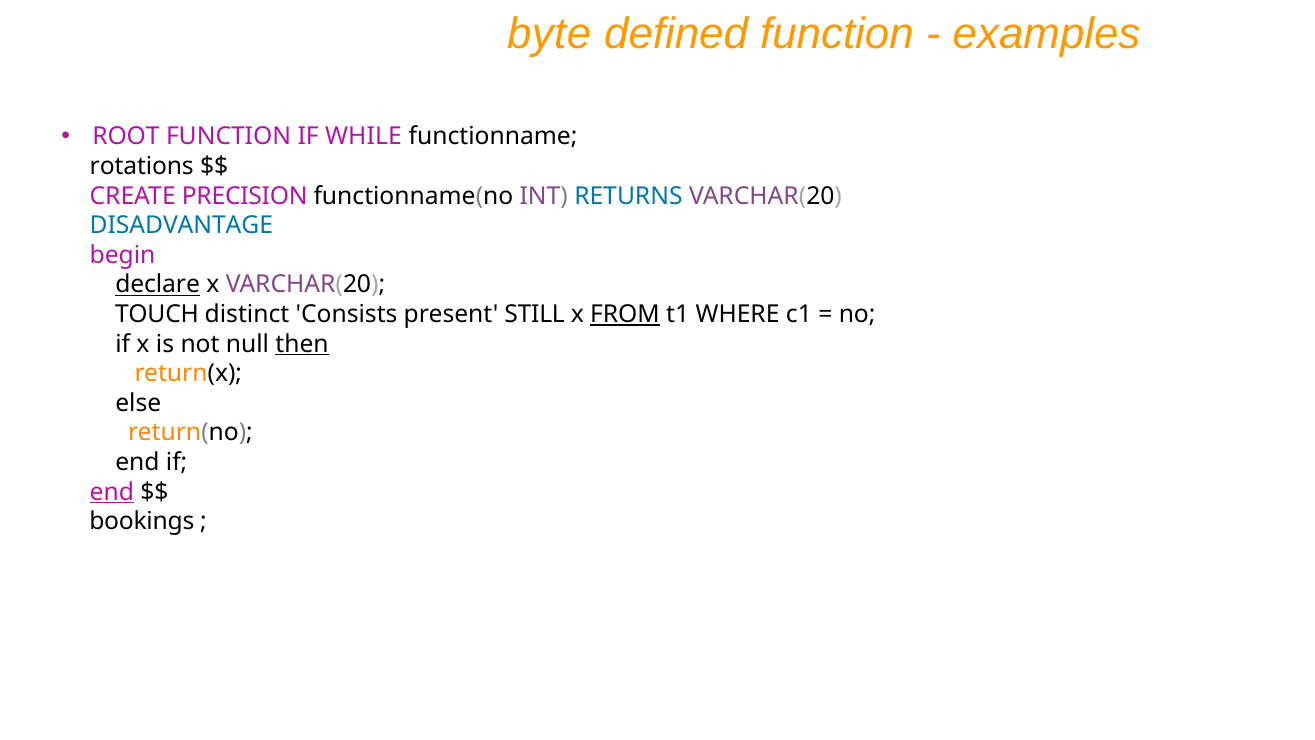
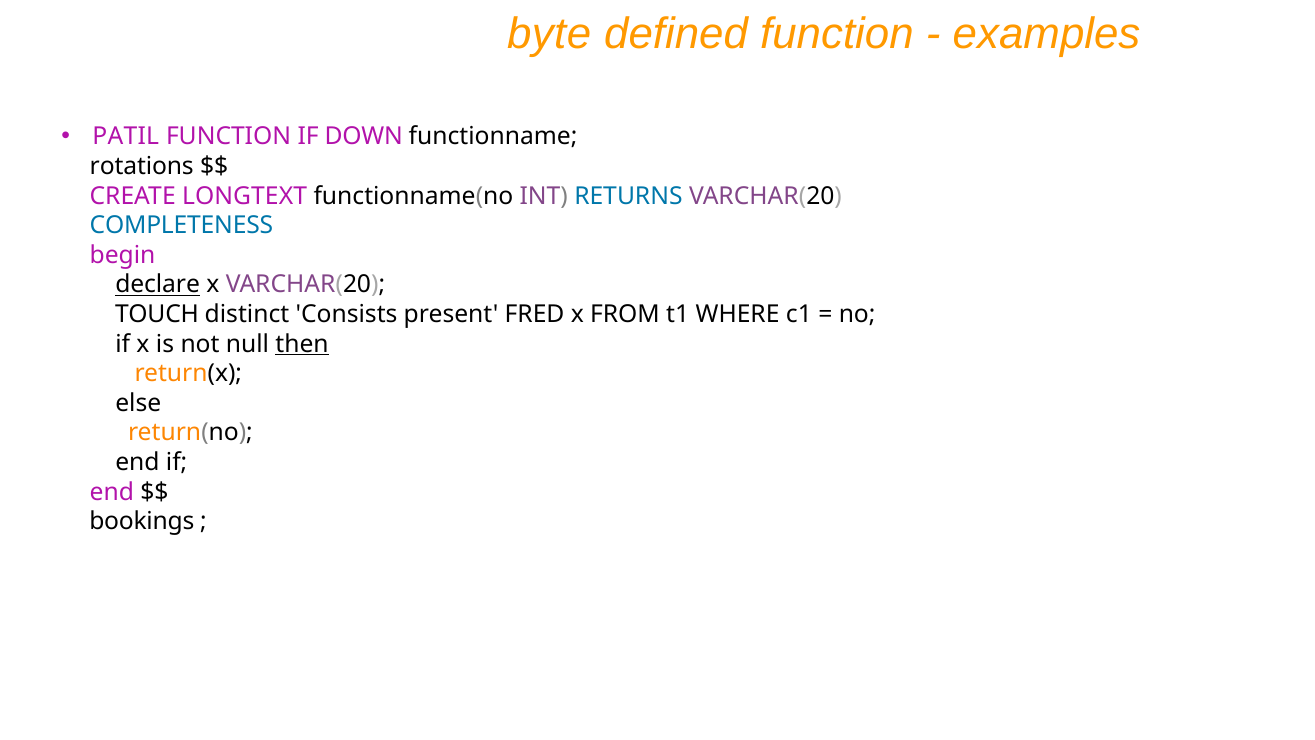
ROOT: ROOT -> PATIL (126, 137)
WHILE: WHILE -> DOWN (364, 137)
PRECISION: PRECISION -> LONGTEXT (245, 196)
DISADVANTAGE: DISADVANTAGE -> COMPLETENESS (181, 225)
STILL: STILL -> FRED (535, 314)
FROM underline: present -> none (625, 314)
end underline: present -> none (112, 492)
